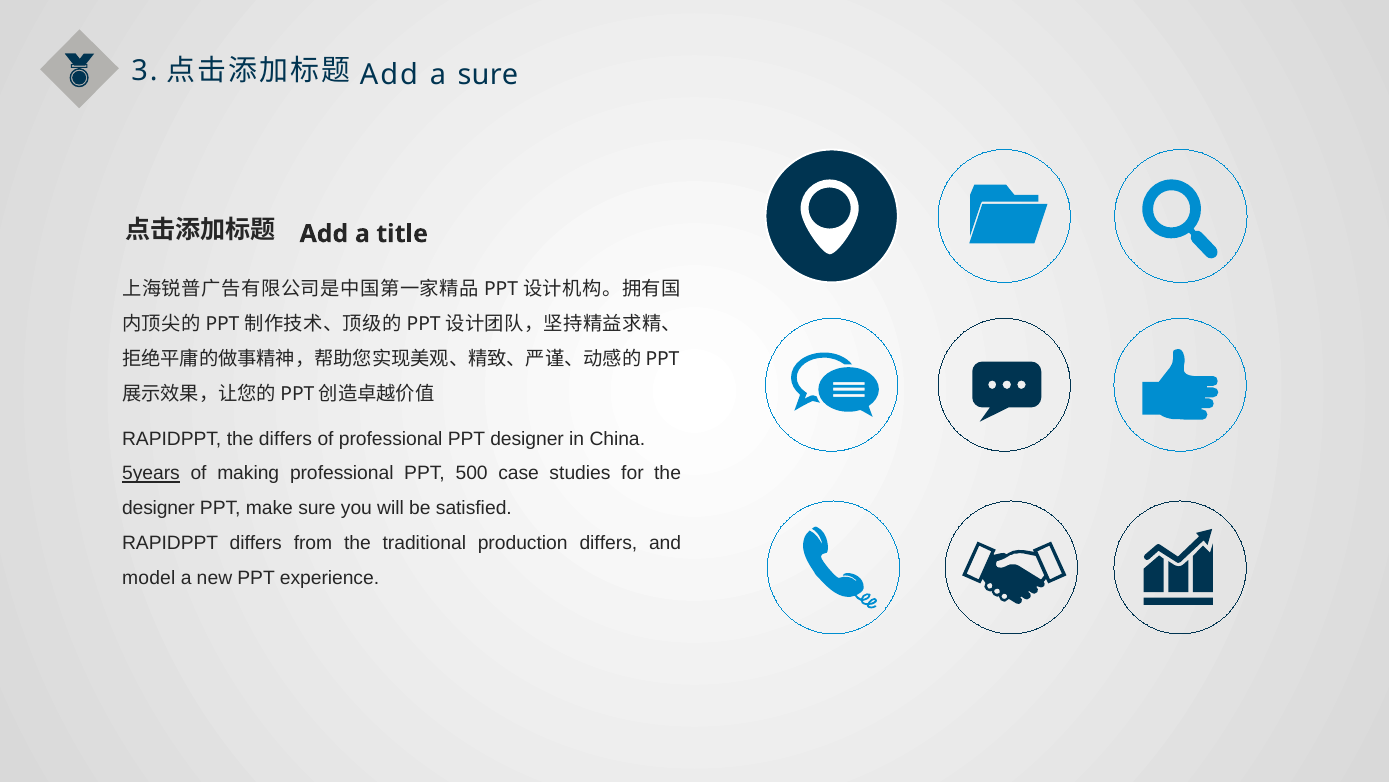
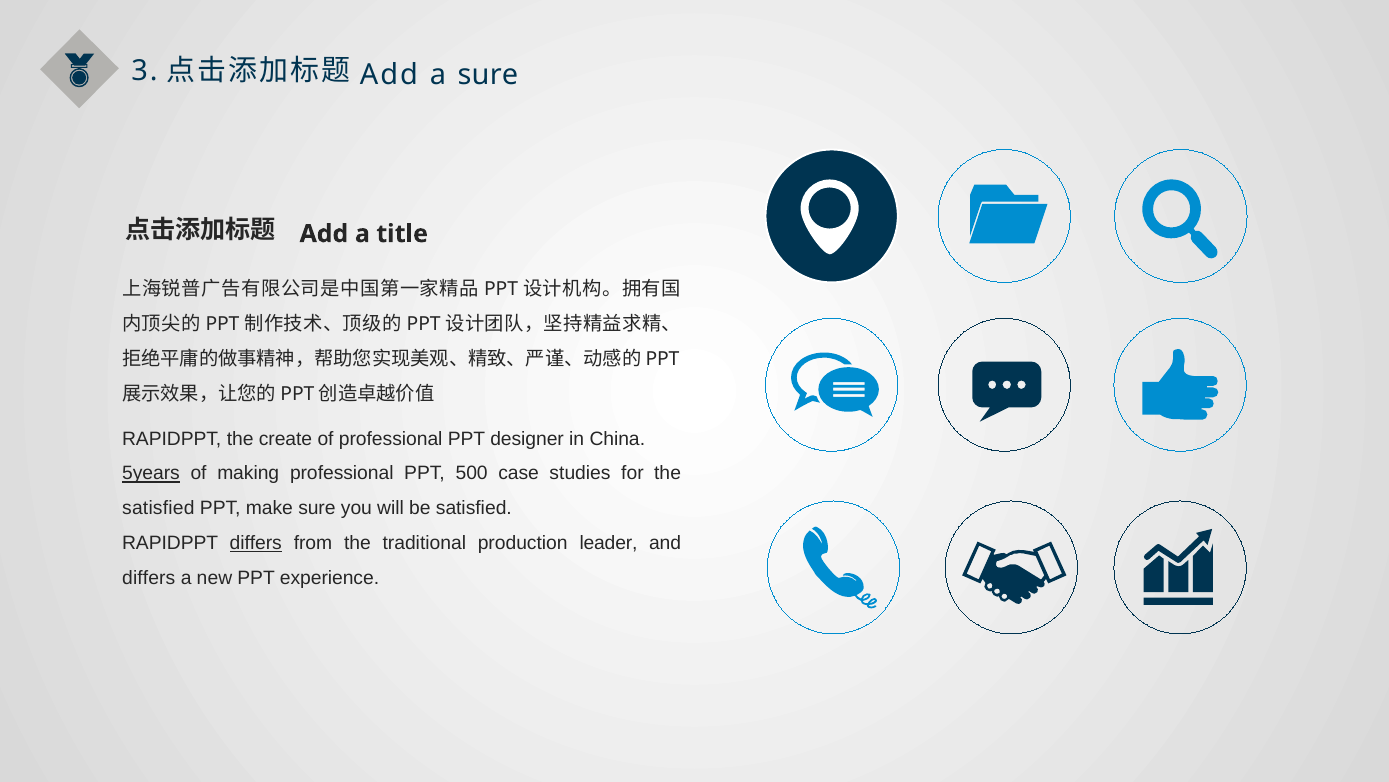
the differs: differs -> create (285, 438)
designer: designer -> satisfied (158, 508)
differs underline: none -> present (256, 543)
production differs: differs -> leader (608, 543)
model: model -> differs (149, 578)
